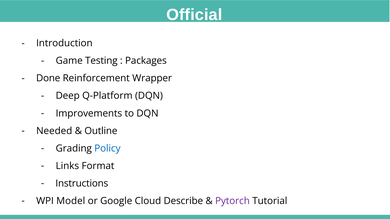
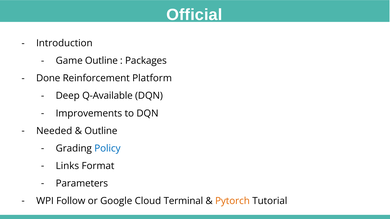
Game Testing: Testing -> Outline (101, 61)
Wrapper: Wrapper -> Platform (152, 78)
Q-Platform: Q-Platform -> Q-Available (107, 96)
Instructions: Instructions -> Parameters (82, 184)
Model: Model -> Follow (71, 201)
Describe: Describe -> Terminal (183, 201)
Pytorch colour: purple -> orange (232, 201)
